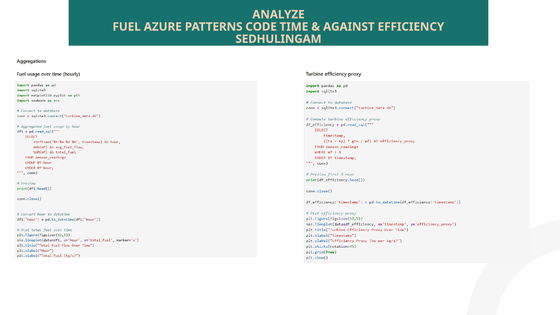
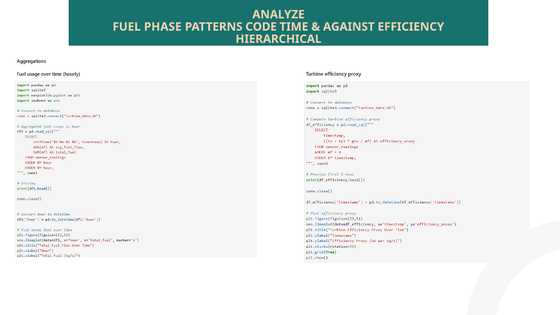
AZURE: AZURE -> PHASE (163, 27)
SEDHULINGAM: SEDHULINGAM -> HIERARCHICAL (278, 39)
